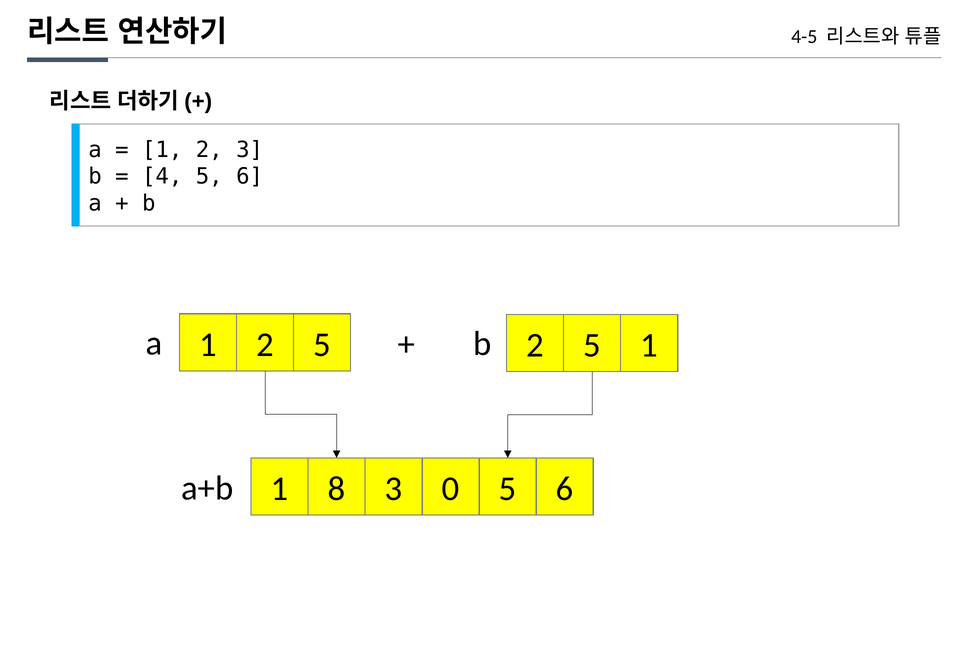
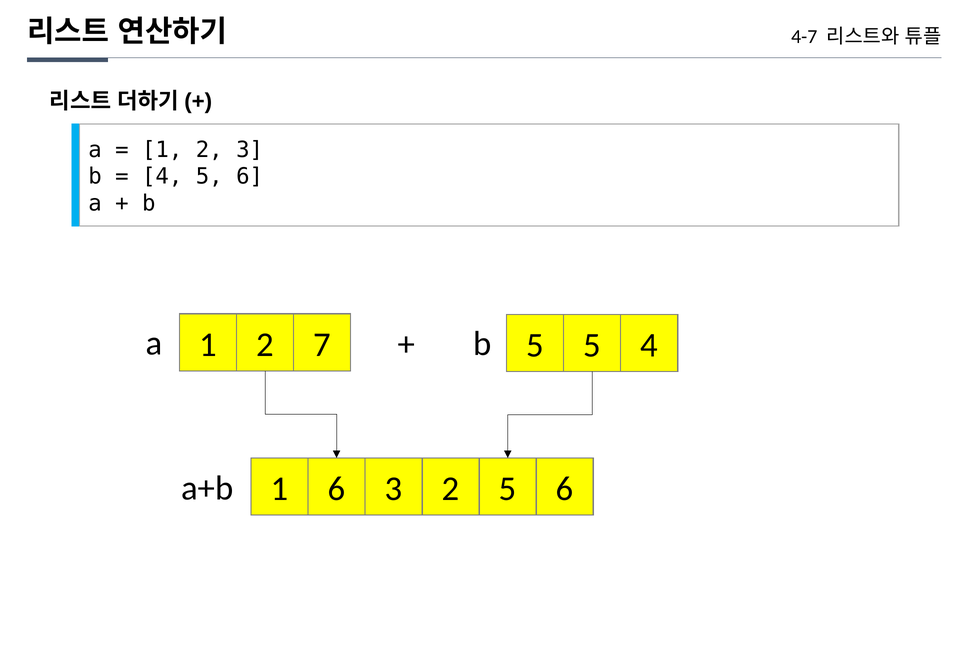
4-5: 4-5 -> 4-7 (804, 37)
a 2: 2 -> 5 (535, 345)
5 1: 1 -> 4 (649, 345)
1 2 5: 5 -> 7 (322, 345)
1 8: 8 -> 6 (337, 489)
3 0: 0 -> 2 (451, 489)
